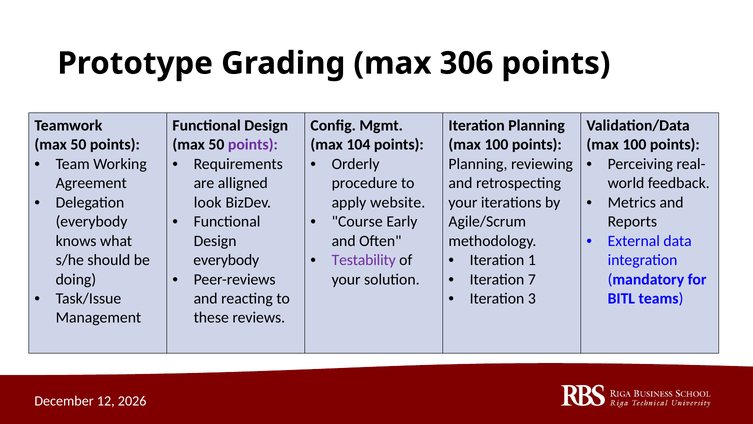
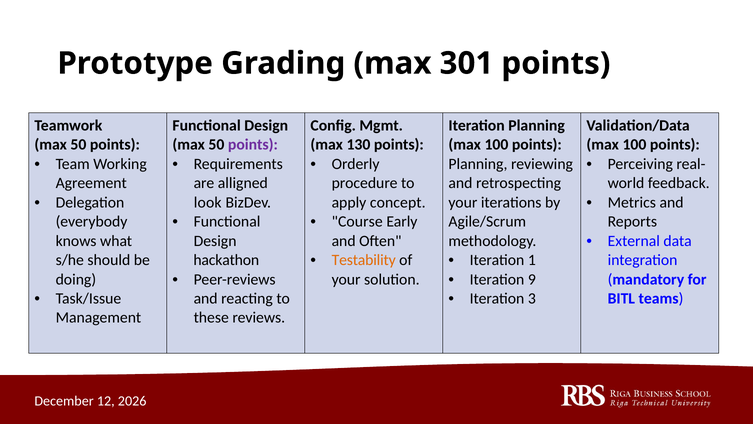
306: 306 -> 301 (466, 63)
104: 104 -> 130 (358, 145)
website: website -> concept (398, 202)
Testability colour: purple -> orange (364, 260)
everybody: everybody -> hackathon (226, 260)
7: 7 -> 9 (532, 279)
